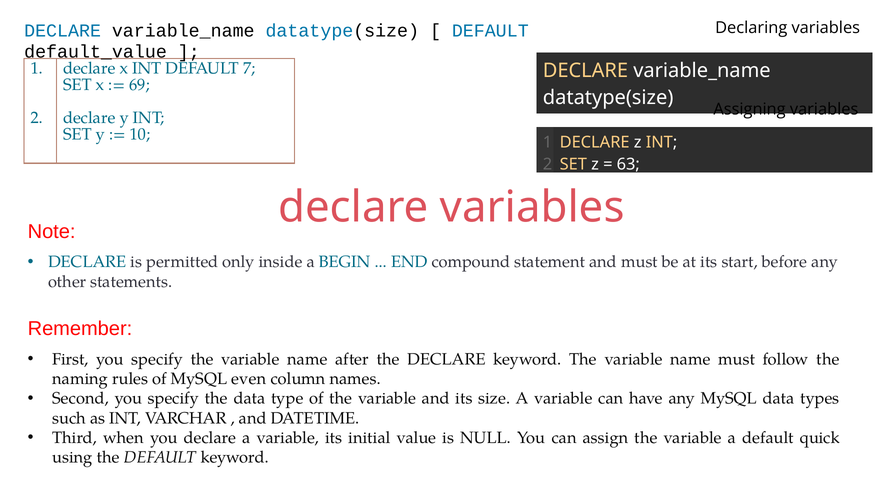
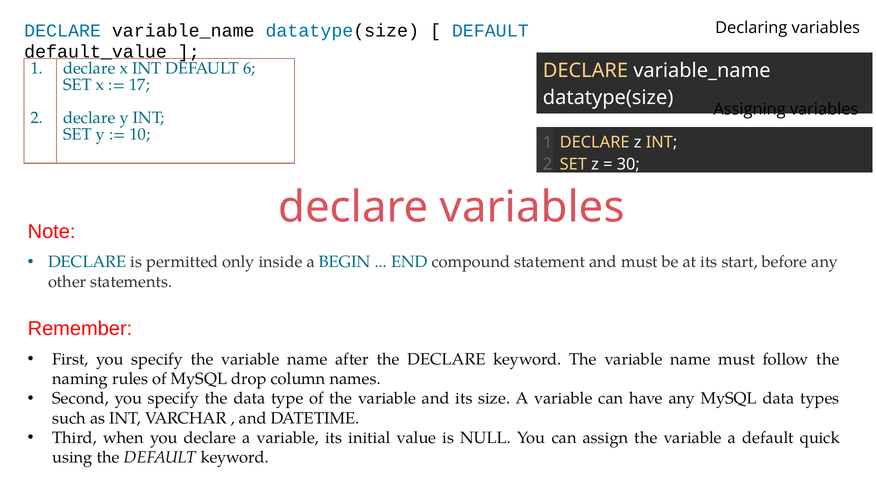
7: 7 -> 6 (249, 68)
69: 69 -> 17 (139, 85)
63: 63 -> 30 (628, 165)
even: even -> drop (249, 379)
